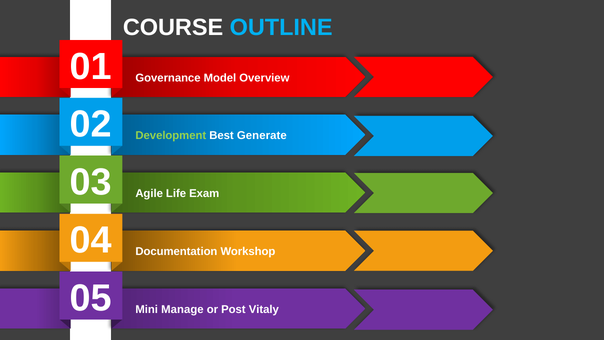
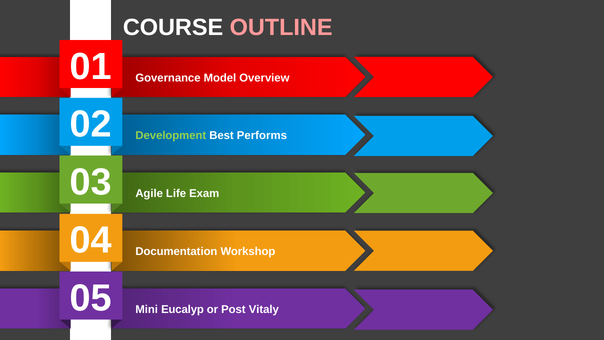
OUTLINE colour: light blue -> pink (281, 27)
Generate: Generate -> Performs (262, 135)
Manage: Manage -> Eucalyp (182, 309)
